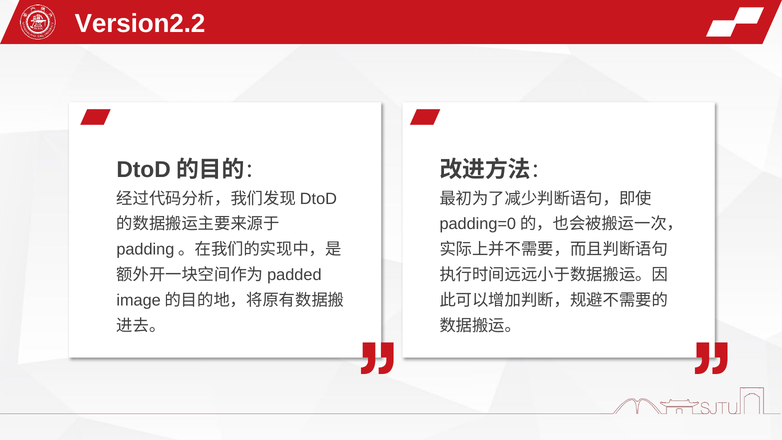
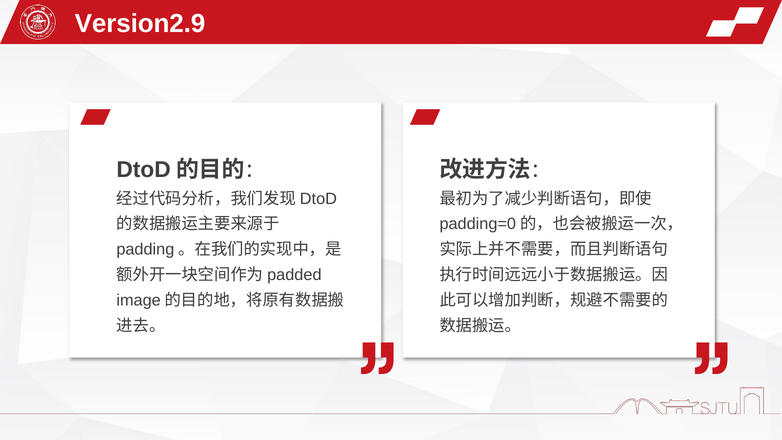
Version2.2: Version2.2 -> Version2.9 (140, 24)
